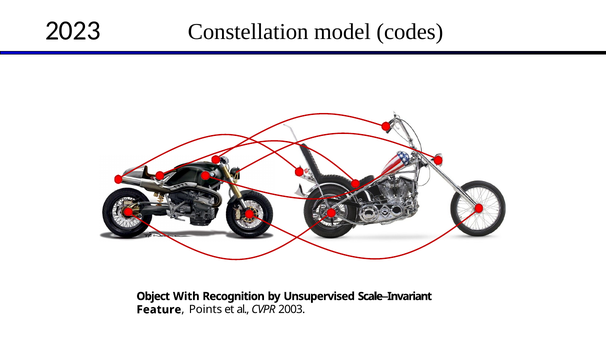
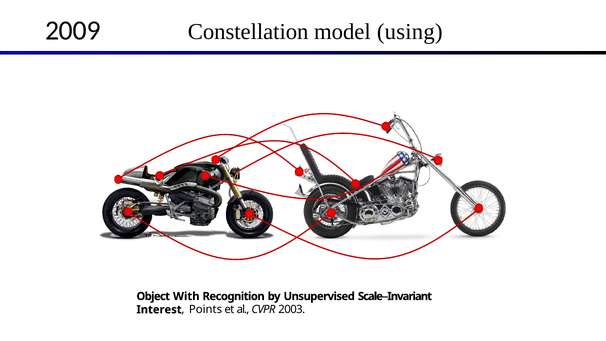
2023: 2023 -> 2009 (73, 31)
codes: codes -> using (410, 32)
Feature: Feature -> Interest (159, 309)
